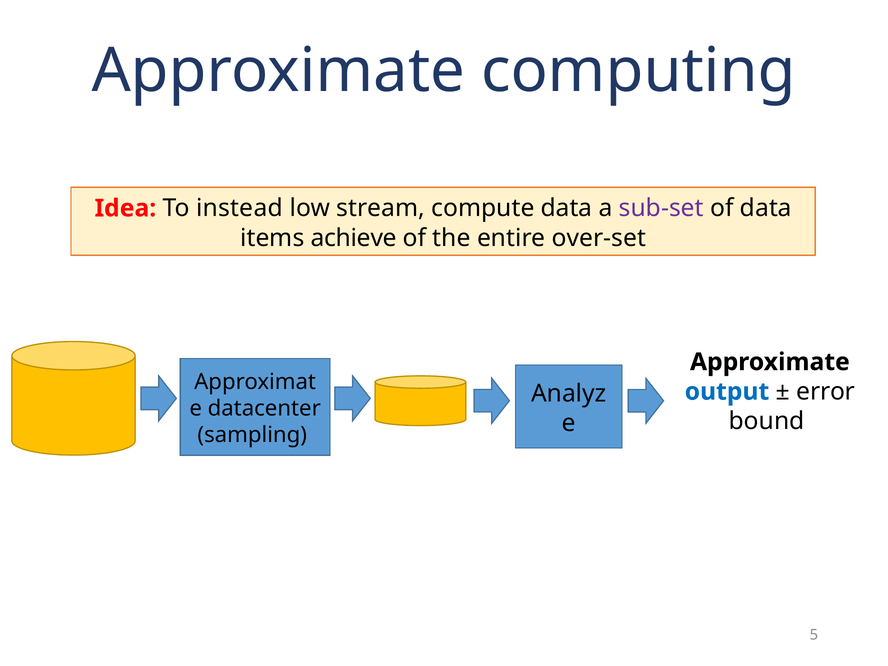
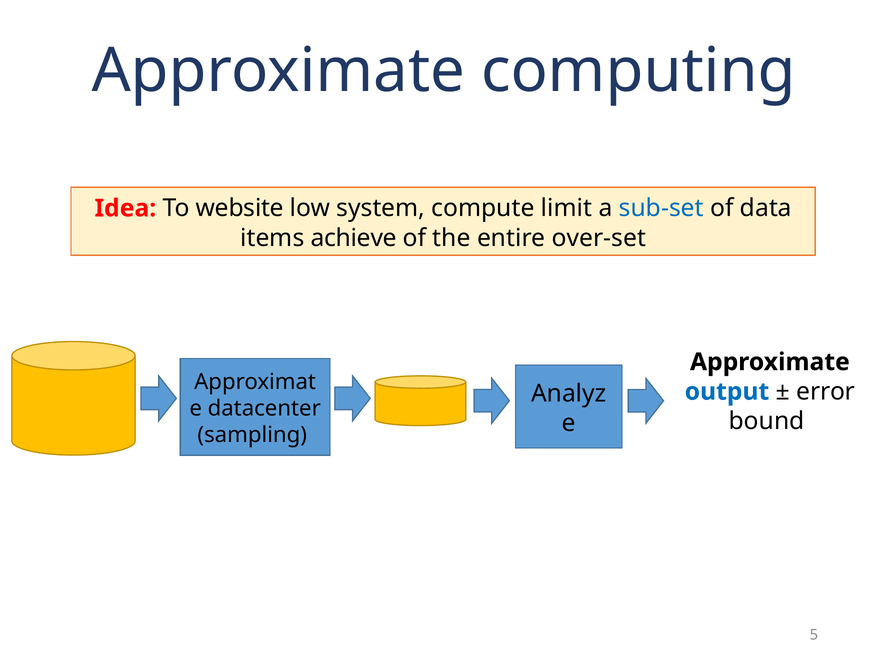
instead: instead -> website (240, 208)
stream: stream -> system (381, 208)
compute data: data -> limit (566, 208)
sub-set colour: purple -> blue (661, 208)
